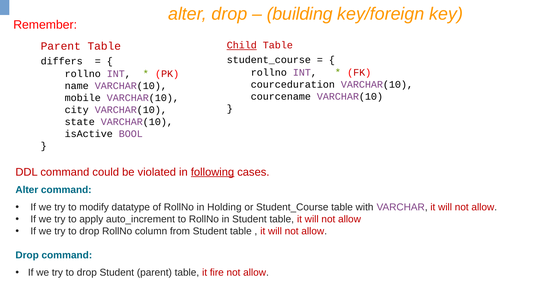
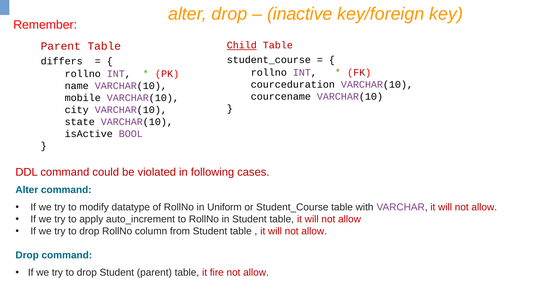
building: building -> inactive (300, 14)
following underline: present -> none (213, 172)
Holding: Holding -> Uniform (224, 208)
